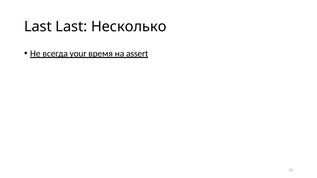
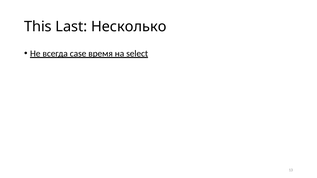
Last: Last -> This (38, 27)
your: your -> case (78, 54)
assert: assert -> select (137, 54)
